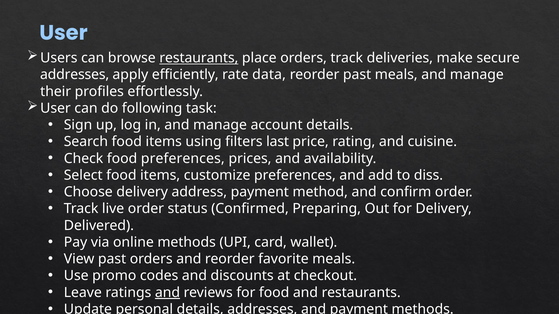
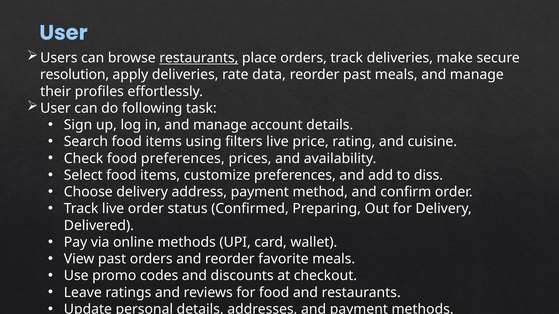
addresses: addresses -> resolution (75, 75)
apply efficiently: efficiently -> deliveries (185, 75)
filters last: last -> live (277, 142)
and underline: present -> none (168, 293)
